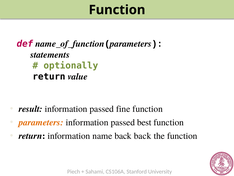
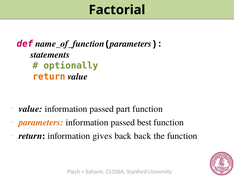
Function: Function -> Factorial (117, 10)
return colour: black -> orange (49, 76)
result: result -> value (31, 109)
fine: fine -> part (123, 109)
name: name -> gives (102, 136)
